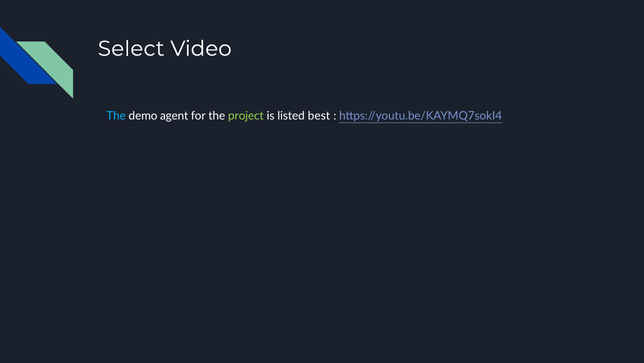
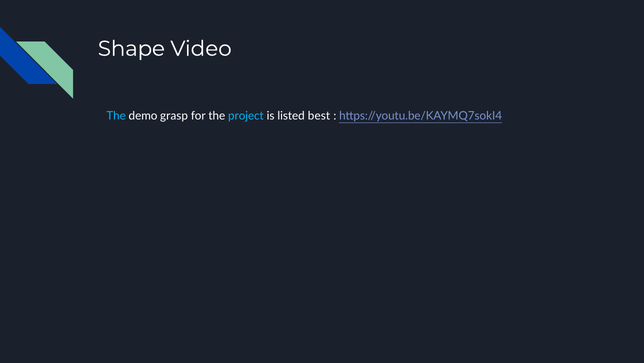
Select: Select -> Shape (131, 49)
agent: agent -> grasp (174, 116)
project colour: light green -> light blue (246, 116)
